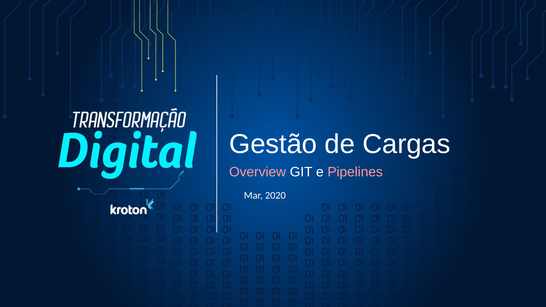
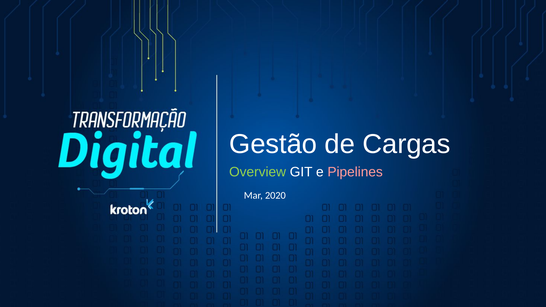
Overview colour: pink -> light green (258, 172)
